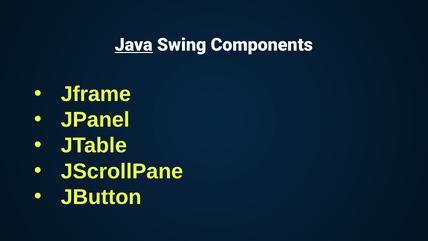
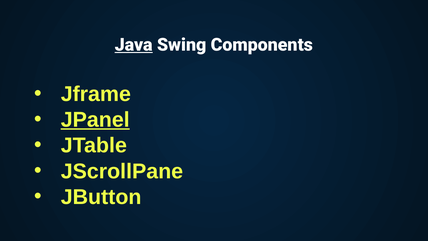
JPanel underline: none -> present (95, 120)
